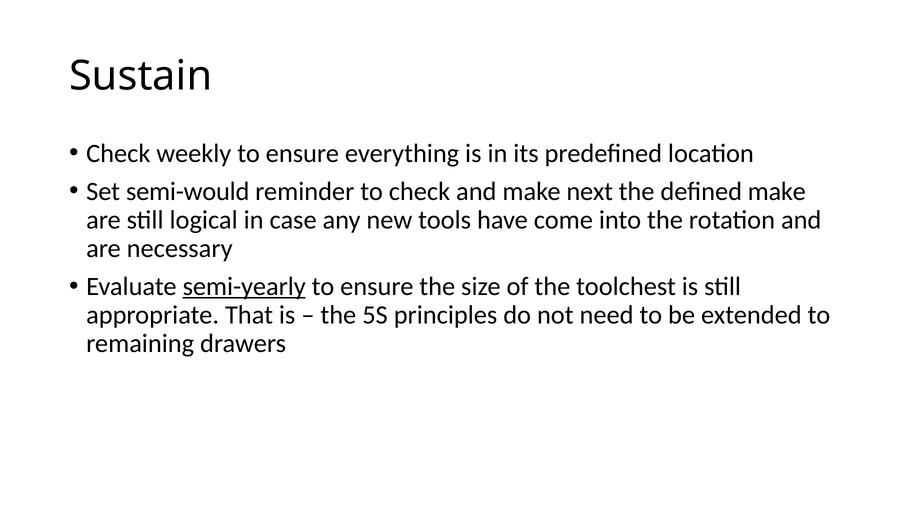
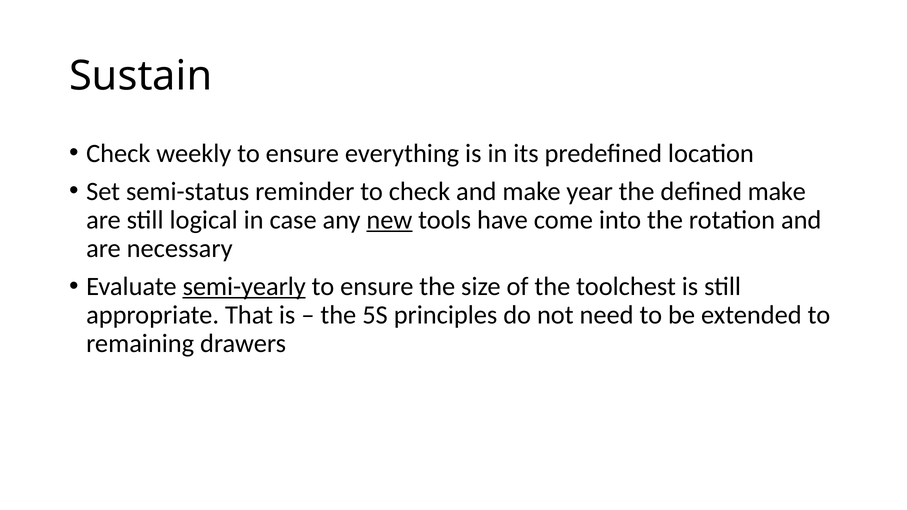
semi-would: semi-would -> semi-status (188, 191)
next: next -> year (590, 191)
new underline: none -> present (389, 220)
